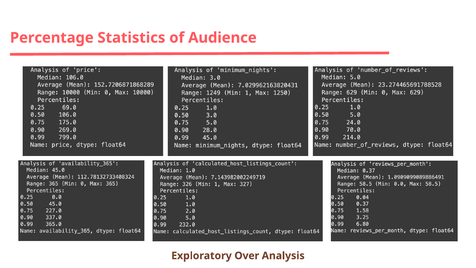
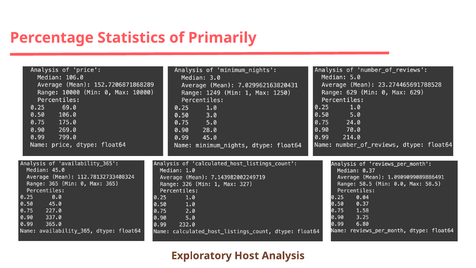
Audience: Audience -> Primarily (222, 38)
Over: Over -> Host (247, 256)
